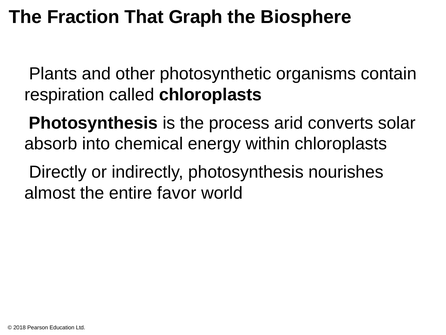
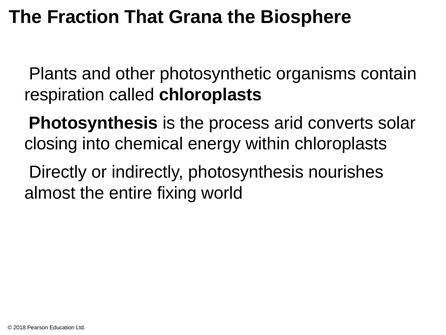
Graph: Graph -> Grana (196, 17)
absorb: absorb -> closing (51, 144)
favor: favor -> fixing (177, 193)
